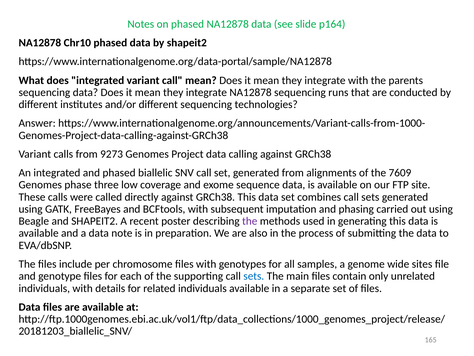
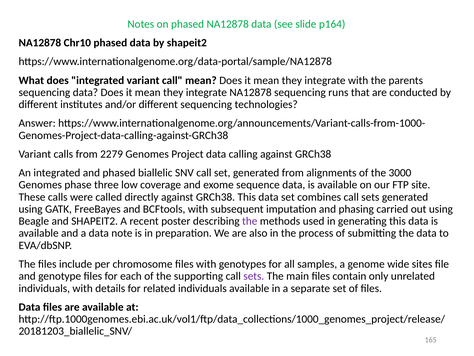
9273: 9273 -> 2279 (112, 154)
7609: 7609 -> 3000 (400, 173)
sets colour: blue -> purple (254, 276)
